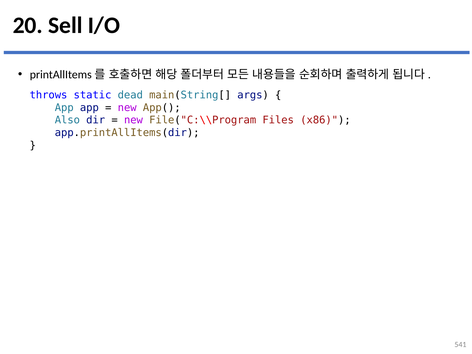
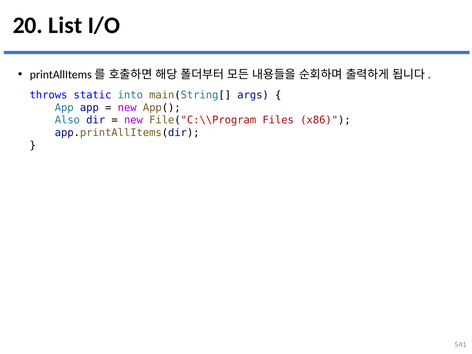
Sell: Sell -> List (65, 25)
dead: dead -> into (130, 95)
